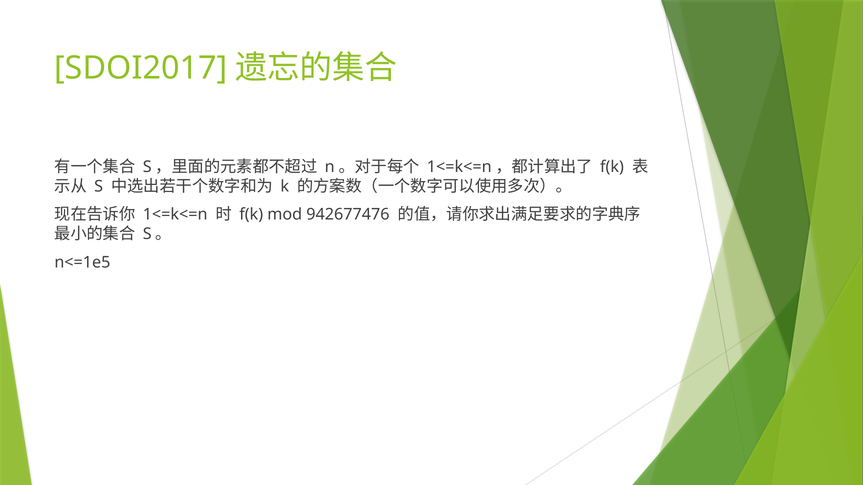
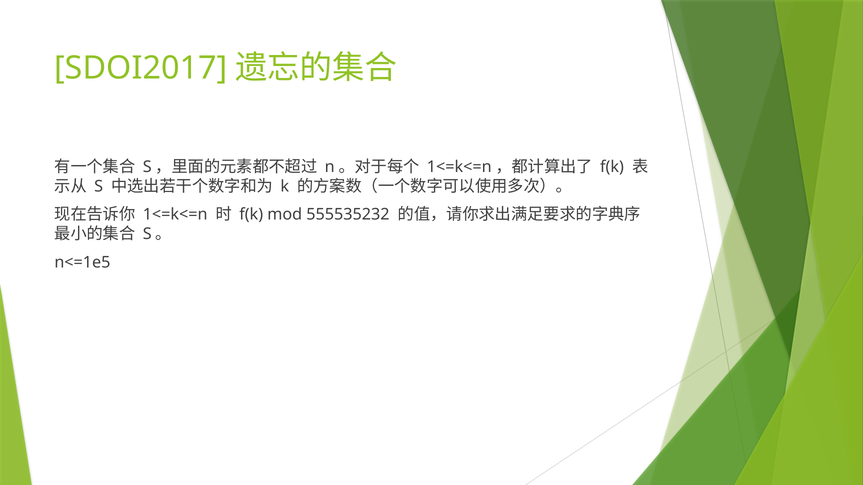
942677476: 942677476 -> 555535232 (348, 215)
